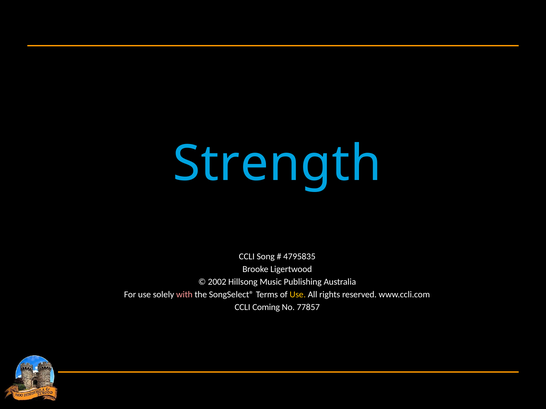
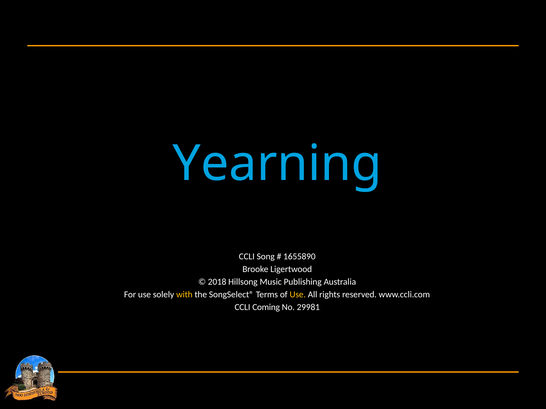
Strength: Strength -> Yearning (277, 164)
4795835: 4795835 -> 1655890 (299, 257)
2002: 2002 -> 2018 (217, 282)
with colour: pink -> yellow (184, 295)
77857: 77857 -> 29981 (308, 308)
